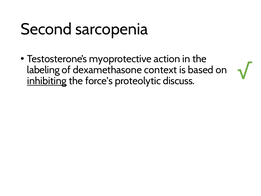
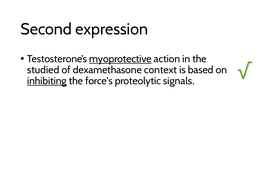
sarcopenia: sarcopenia -> expression (112, 29)
myoprotective underline: none -> present (120, 59)
labeling: labeling -> studied (43, 70)
discuss: discuss -> signals (179, 81)
